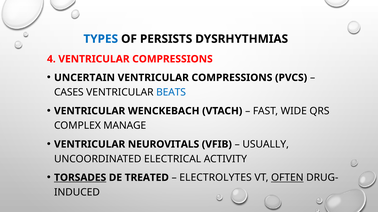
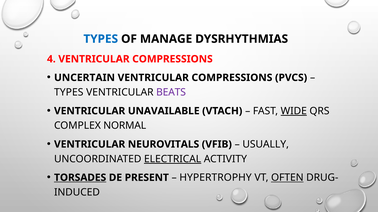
PERSISTS: PERSISTS -> MANAGE (166, 39)
CASES: CASES -> TYPES (69, 93)
BEATS colour: blue -> purple (171, 93)
WENCKEBACH: WENCKEBACH -> UNAVAILABLE (164, 111)
WIDE underline: none -> present (294, 111)
MANAGE: MANAGE -> NORMAL (125, 126)
ELECTRICAL underline: none -> present (173, 159)
TREATED: TREATED -> PRESENT (147, 178)
ELECTROLYTES: ELECTROLYTES -> HYPERTROPHY (216, 178)
